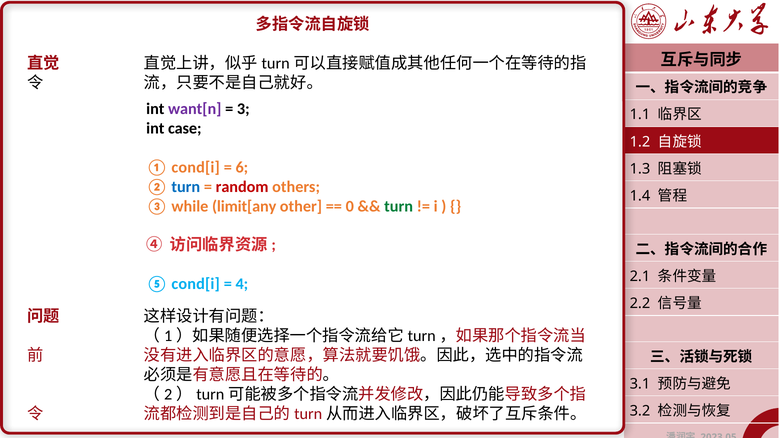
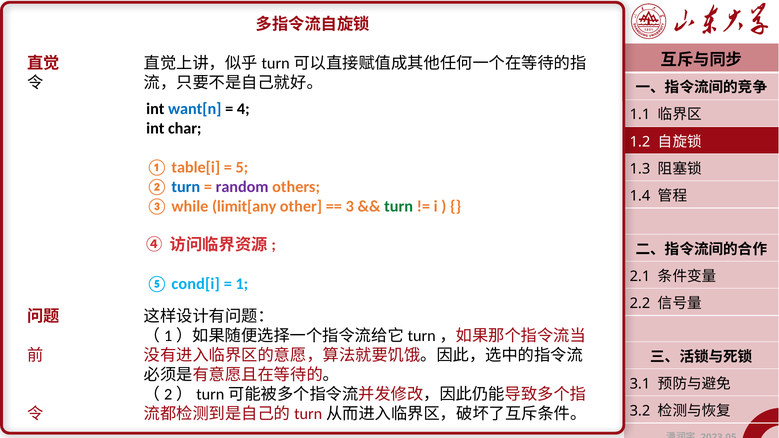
want[n colour: purple -> blue (195, 109)
3: 3 -> 4 (243, 109)
case: case -> char (185, 128)
① cond[i: cond[i -> table[i (196, 167)
6: 6 -> 5 (242, 167)
random colour: red -> purple (242, 187)
0: 0 -> 3 (350, 206)
4: 4 -> 1 (242, 284)
